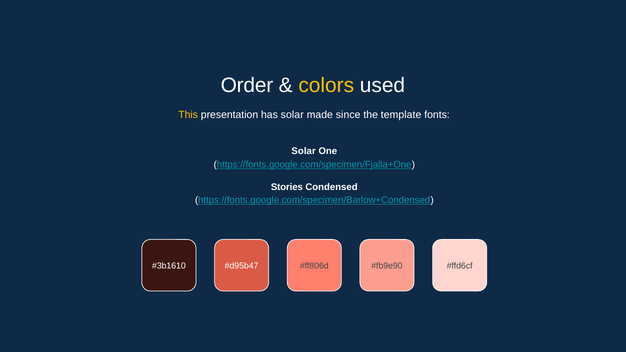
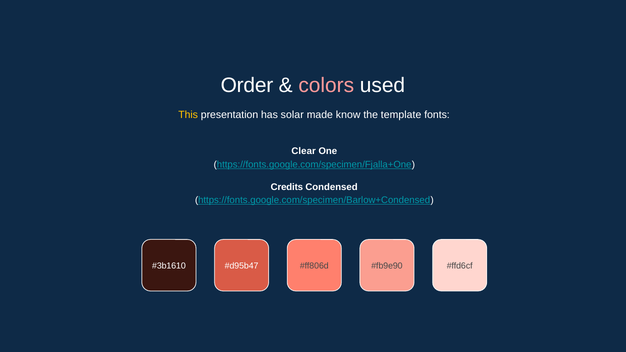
colors colour: yellow -> pink (326, 86)
since: since -> know (348, 115)
Solar: Solar -> Clear (304, 151)
Stories: Stories -> Credits (287, 187)
